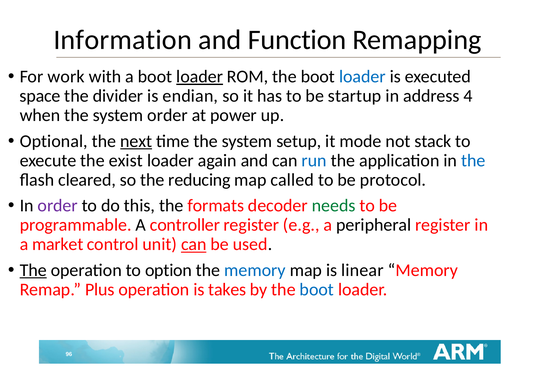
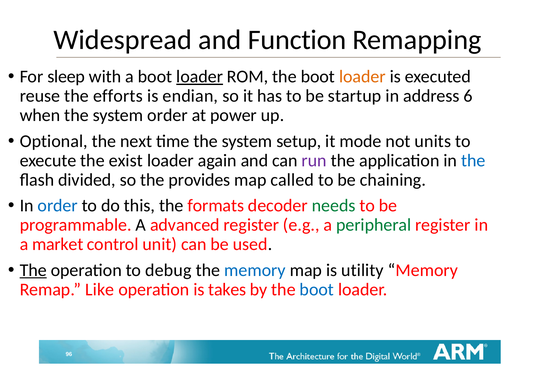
Information: Information -> Widespread (123, 40)
work: work -> sleep (66, 77)
loader colour: blue -> orange (362, 77)
space: space -> reuse (40, 96)
divider: divider -> efforts (118, 96)
4: 4 -> 6 (468, 96)
next underline: present -> none (136, 141)
stack: stack -> units (433, 141)
run colour: blue -> purple (314, 161)
cleared: cleared -> divided (87, 180)
reducing: reducing -> provides (199, 180)
protocol: protocol -> chaining (393, 180)
order colour: purple -> blue (58, 206)
controller: controller -> advanced (185, 225)
peripheral colour: black -> green (374, 225)
can underline: present -> none (194, 245)
option: option -> debug (168, 271)
linear: linear -> utility (363, 271)
Plus: Plus -> Like (100, 290)
